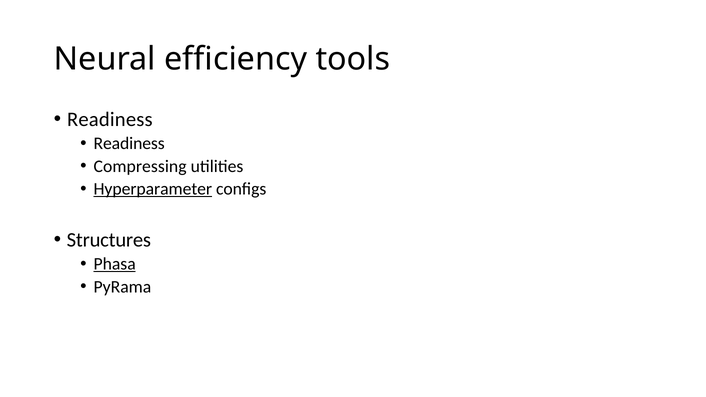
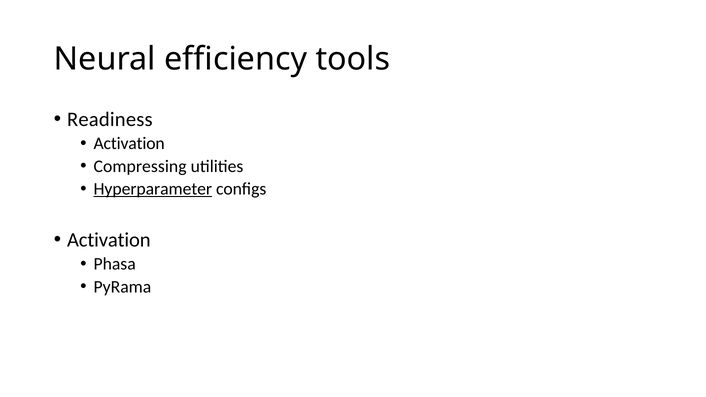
Readiness: Readiness -> Activation (129, 144)
Structures: Structures -> Activation (109, 240)
Phasa underline: present -> none (115, 264)
